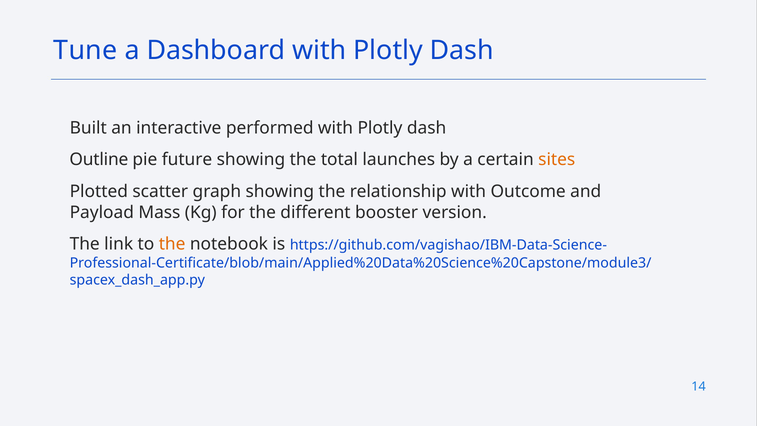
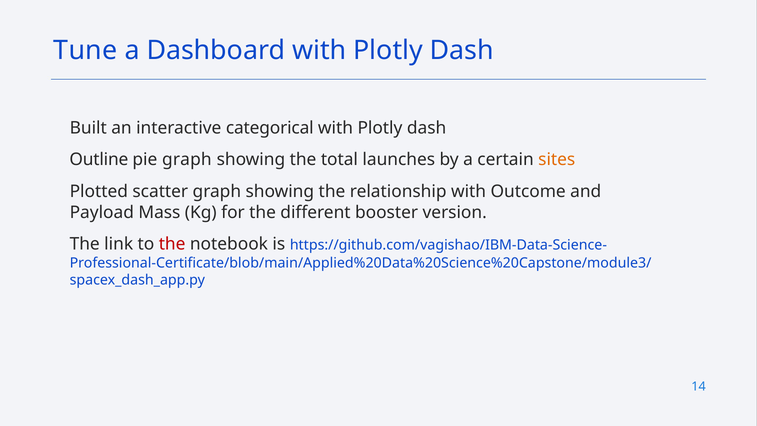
performed: performed -> categorical (270, 128)
pie future: future -> graph (187, 160)
the colour: orange -> red (172, 244)
